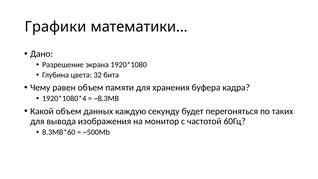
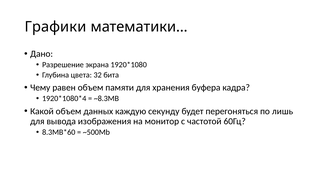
таких: таких -> лишь (283, 111)
